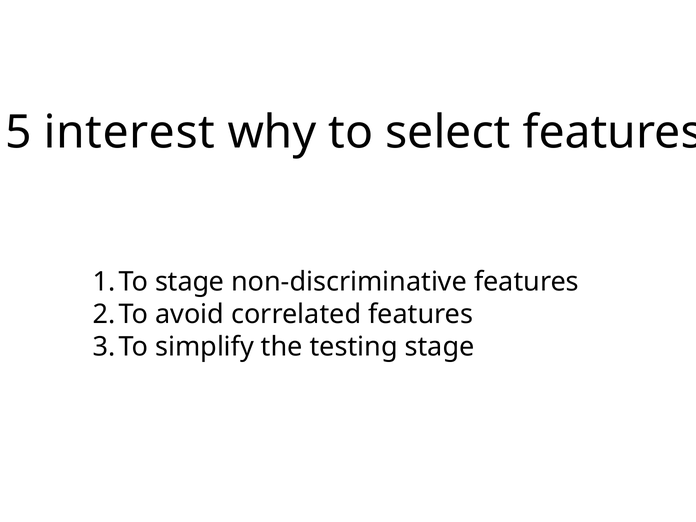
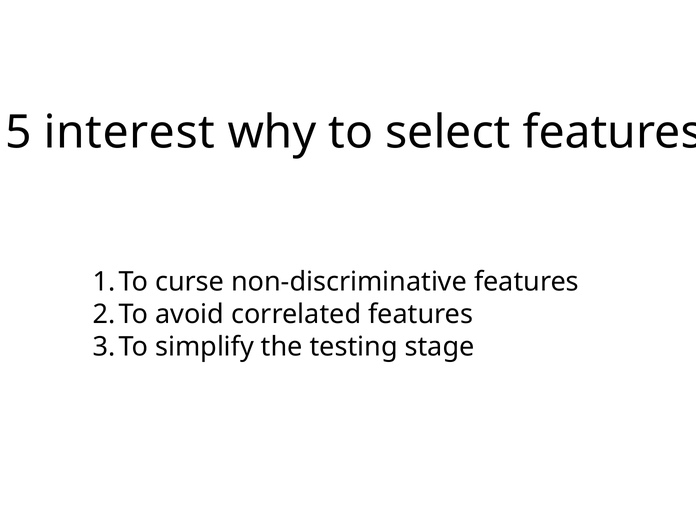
stage: stage -> curse (190, 282)
